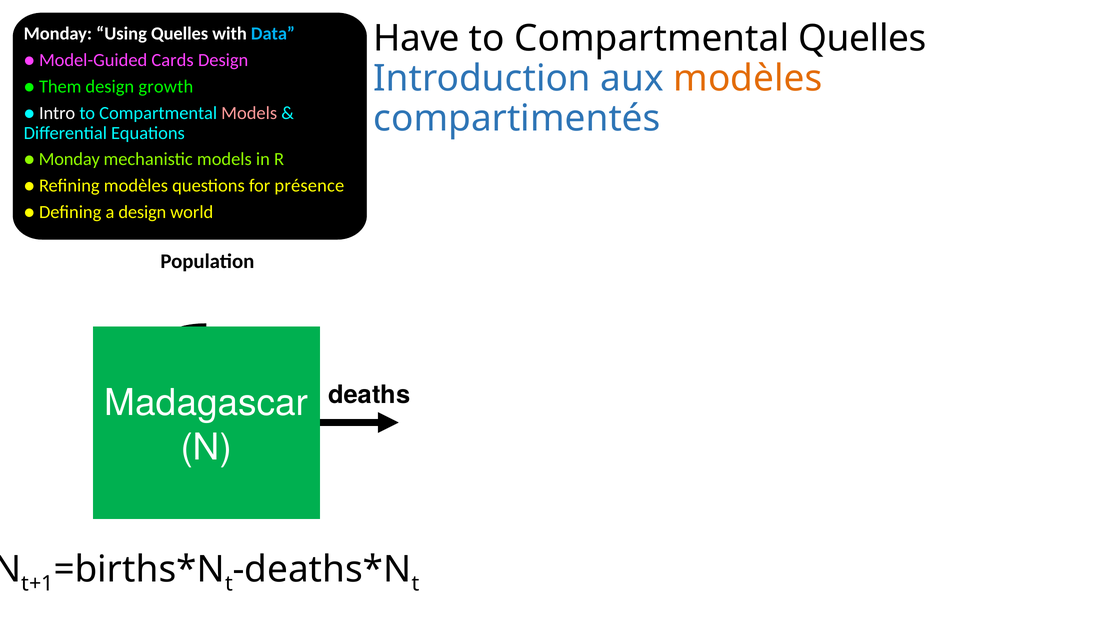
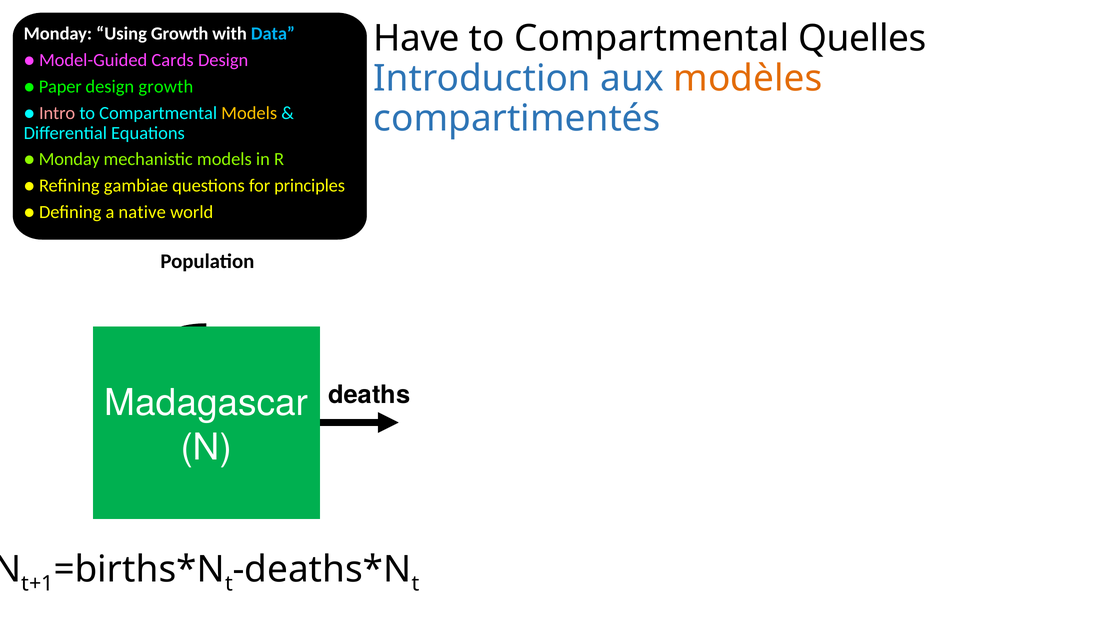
Using Quelles: Quelles -> Growth (180, 33)
Them: Them -> Paper (60, 86)
Intro colour: white -> pink (57, 113)
Models colour: pink -> yellow (249, 113)
Refining modèles: modèles -> gambiae (136, 186)
présence: présence -> principles (310, 186)
a design: design -> native (142, 212)
